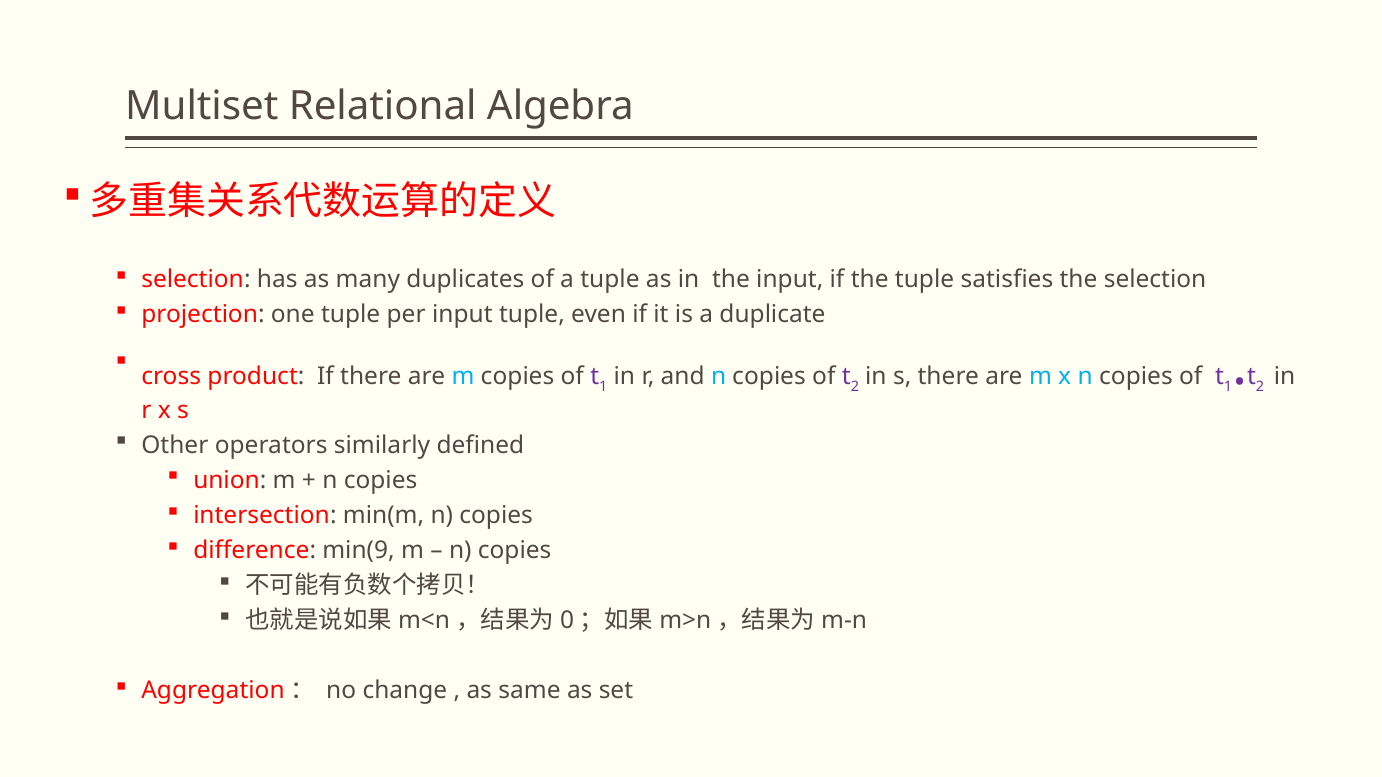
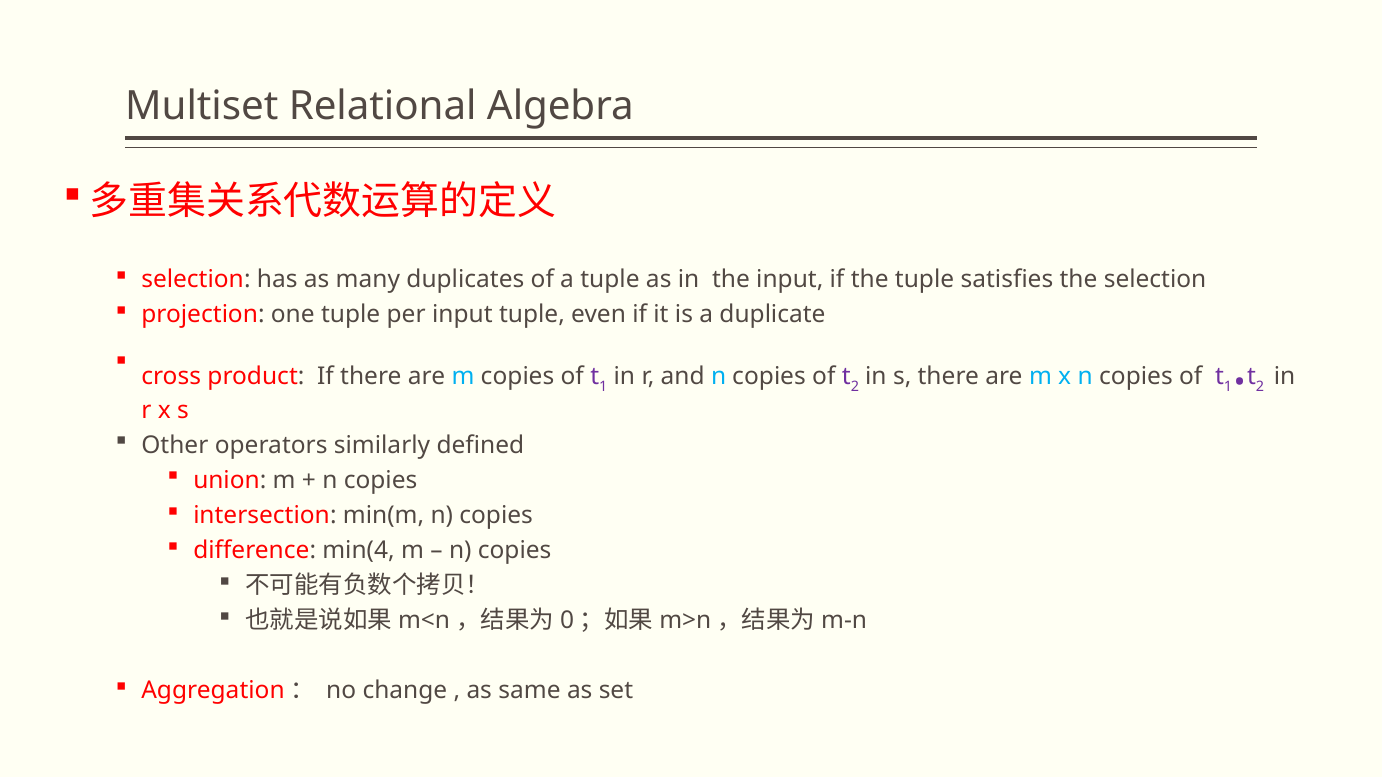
min(9: min(9 -> min(4 (358, 551)
